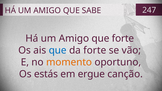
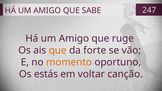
que forte: forte -> ruge (123, 38)
que colour: blue -> orange (58, 50)
ergue: ergue -> voltar (91, 74)
